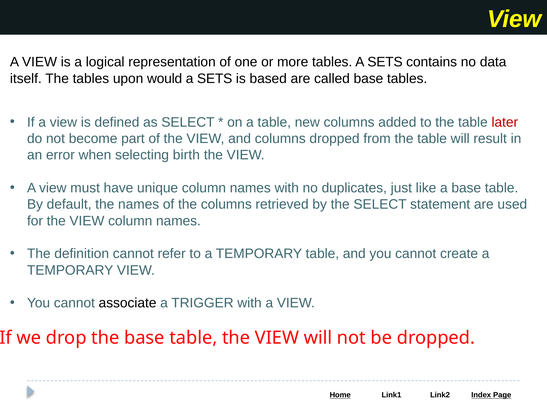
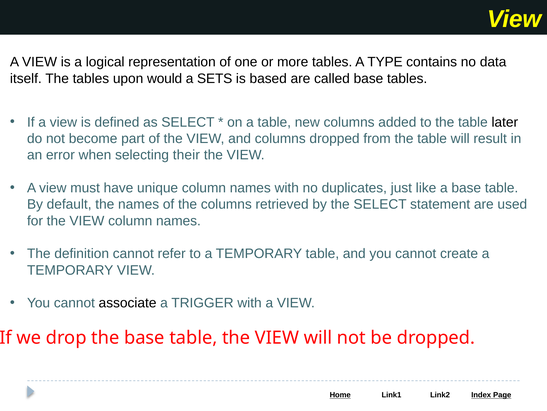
tables A SETS: SETS -> TYPE (385, 62)
later colour: red -> black (505, 122)
birth: birth -> their (186, 155)
